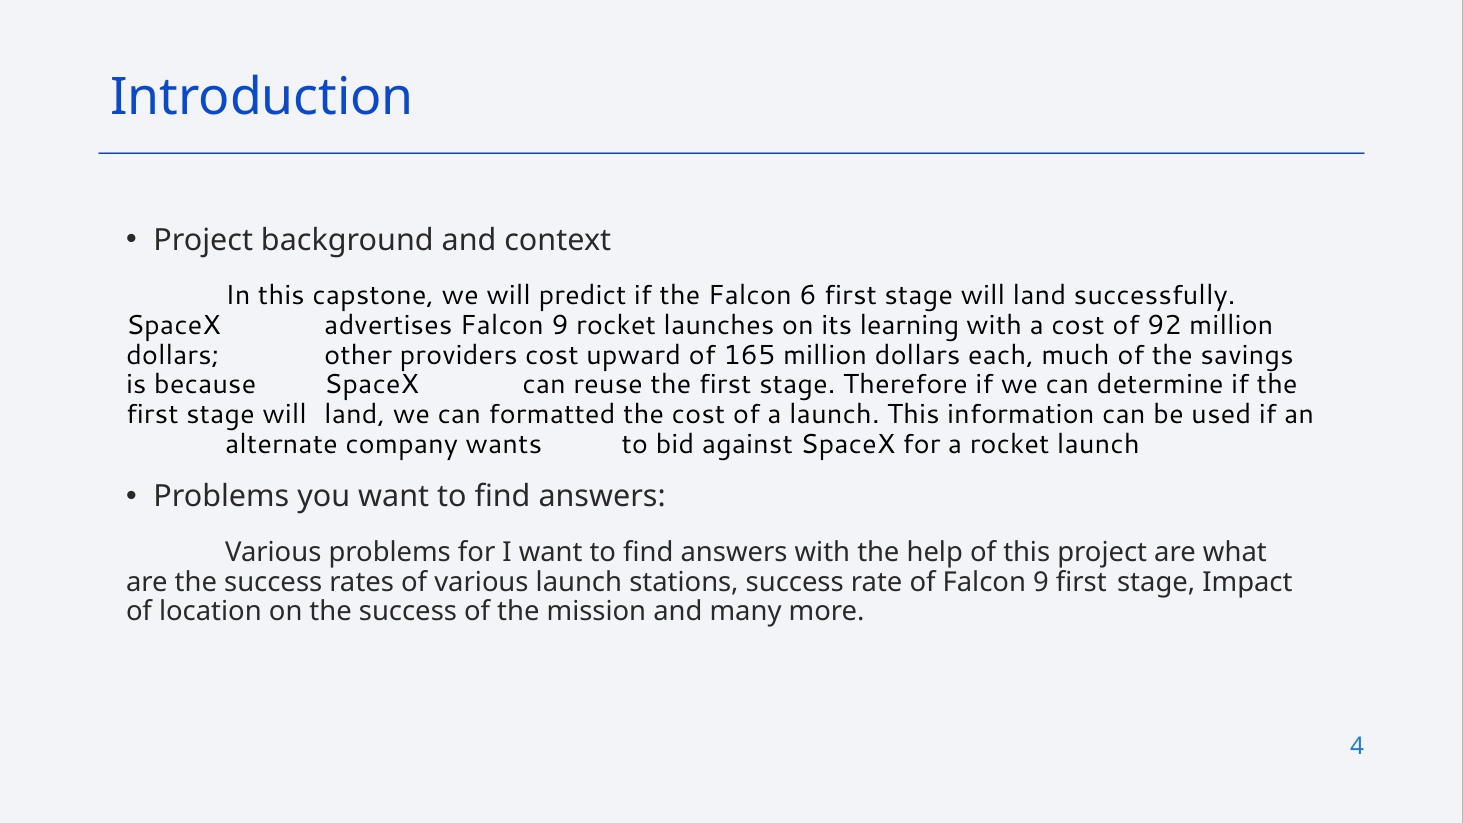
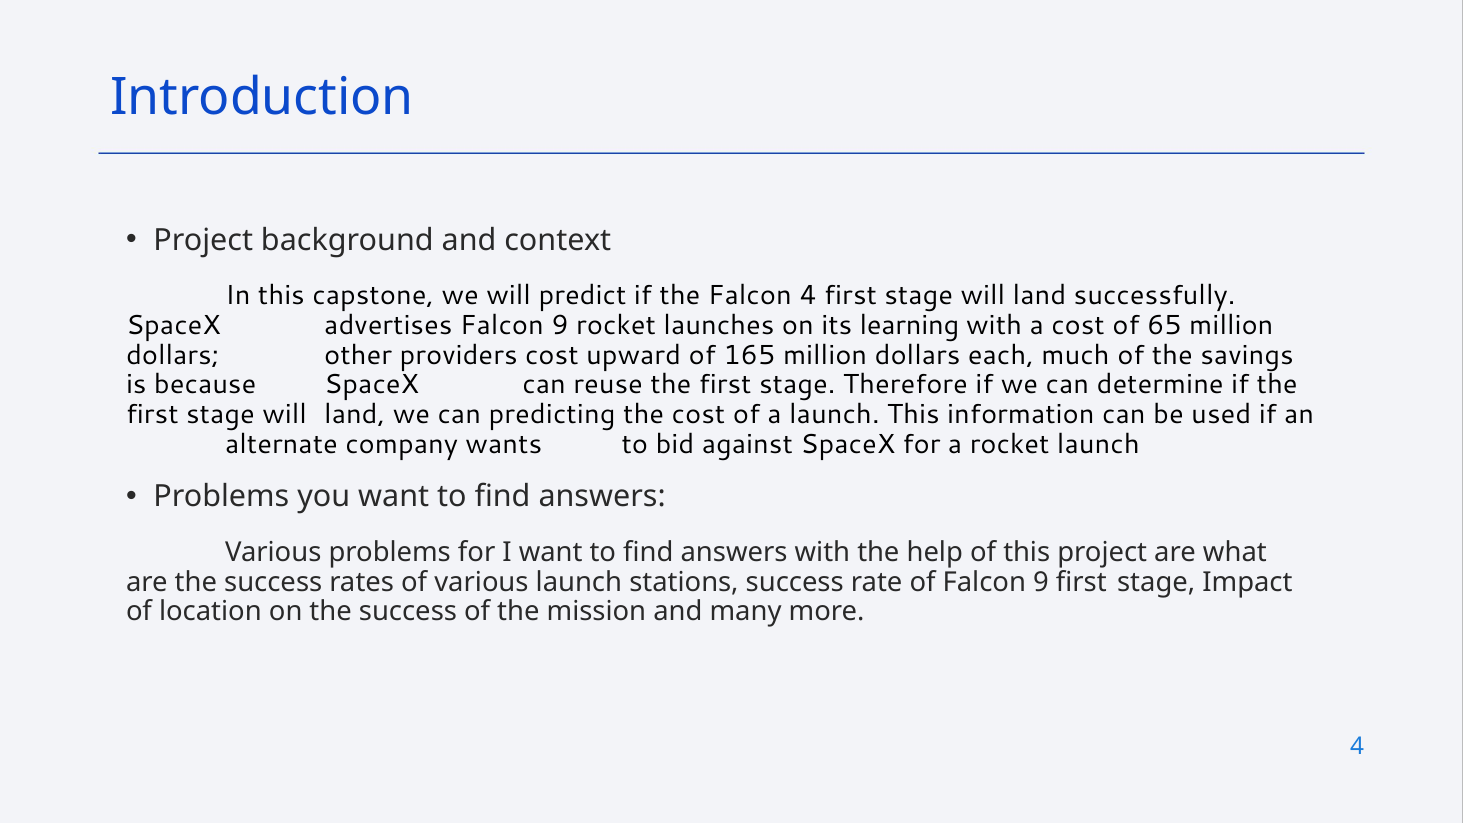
Falcon 6: 6 -> 4 (808, 295)
92: 92 -> 65 (1164, 326)
formatted: formatted -> predicting (552, 414)
